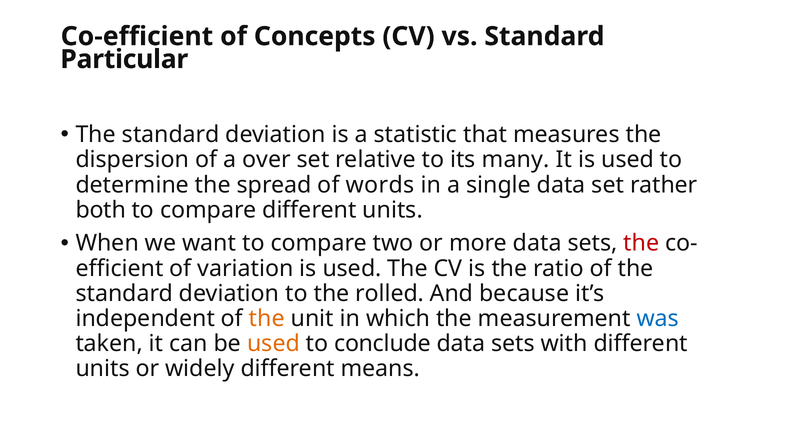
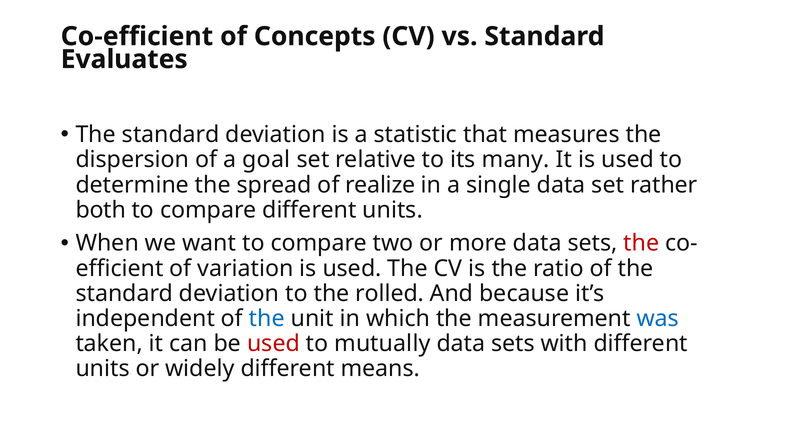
Particular: Particular -> Evaluates (124, 59)
over: over -> goal (266, 160)
words: words -> realize (380, 185)
the colour: orange -> blue (267, 318)
used colour: orange -> red (273, 344)
conclude: conclude -> mutually (382, 344)
